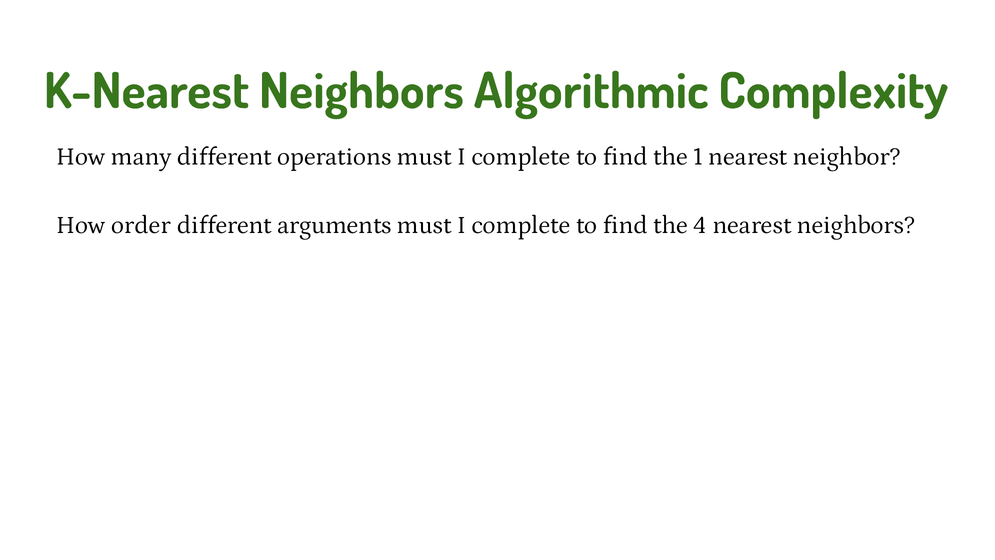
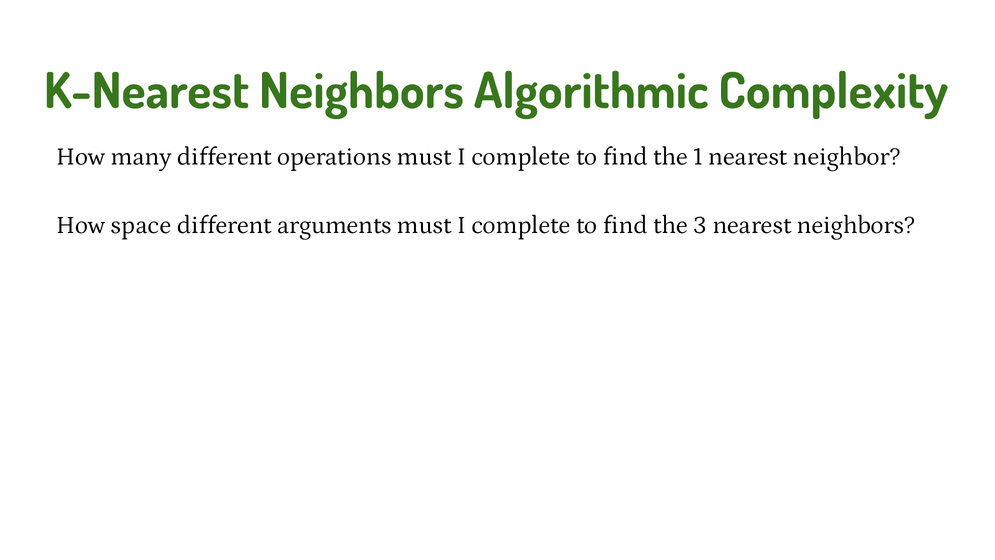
order: order -> space (141, 225)
4: 4 -> 3 (700, 225)
